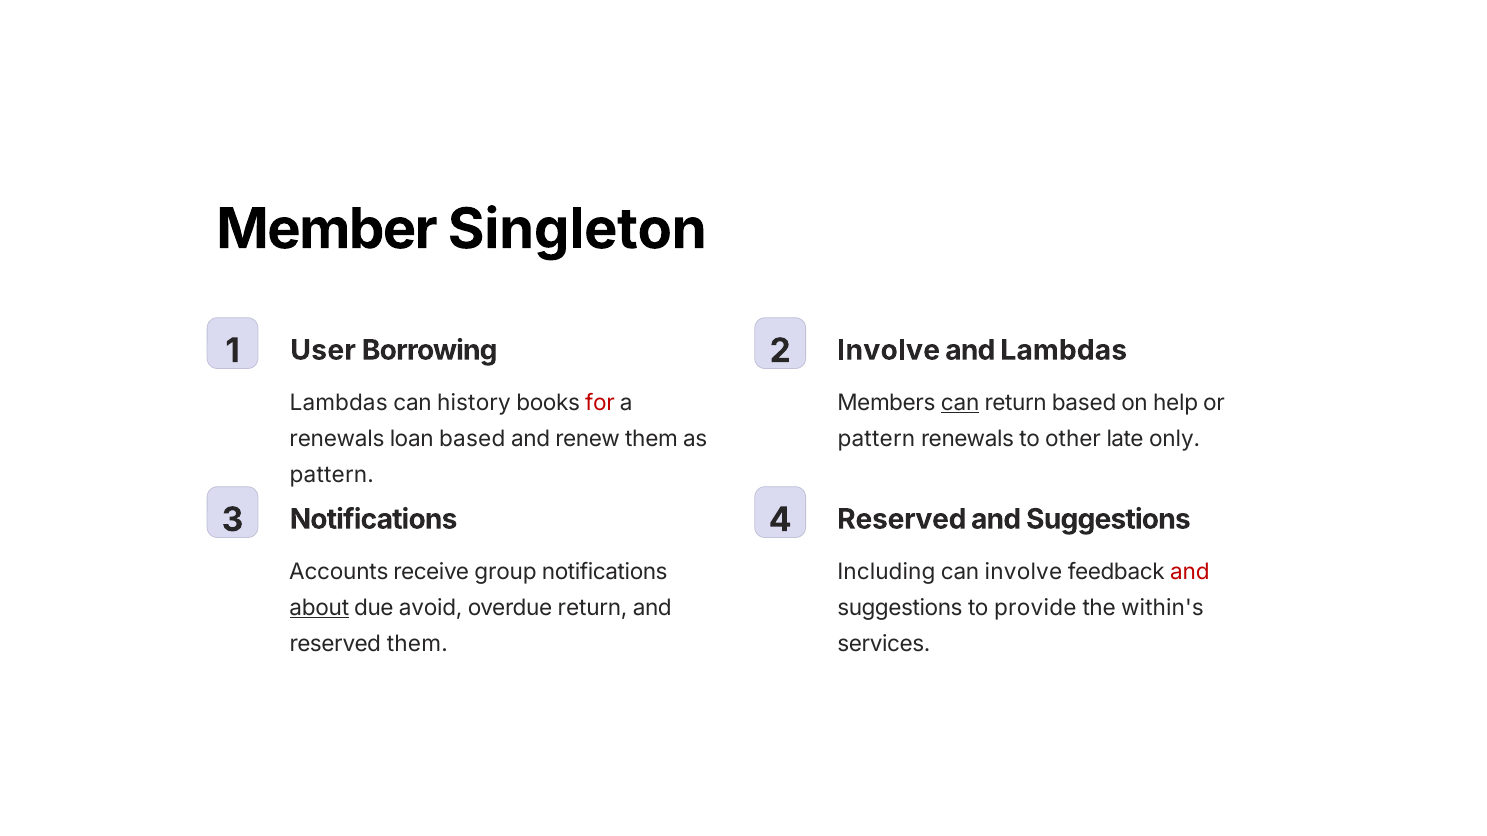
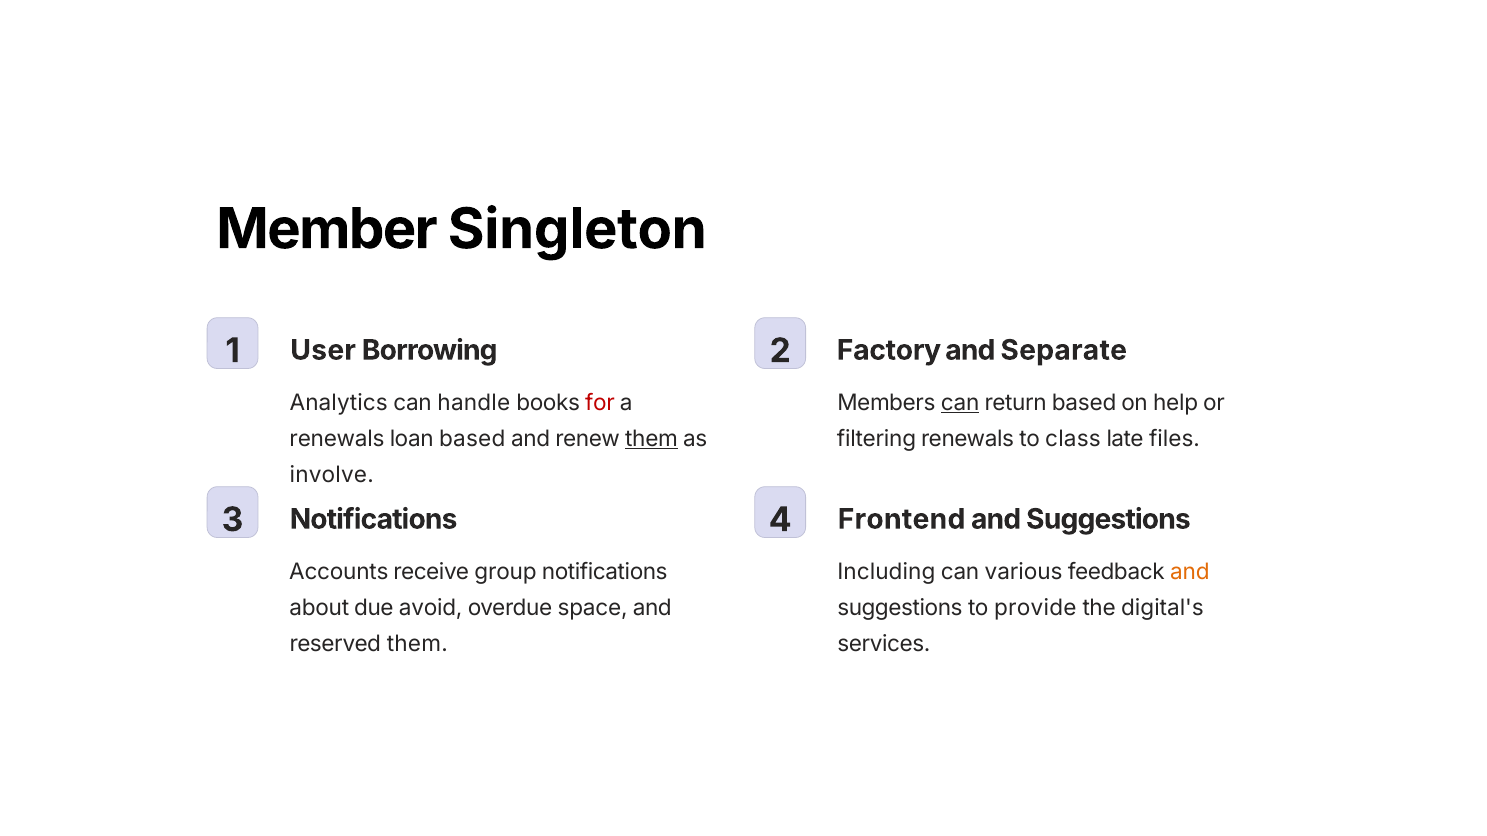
2 Involve: Involve -> Factory (889, 350)
and Lambdas: Lambdas -> Separate (1064, 350)
Lambdas: Lambdas -> Analytics (339, 403)
history: history -> handle (474, 403)
them underline: none -> present (651, 439)
pattern: pattern -> filtering (877, 439)
other: other -> class (1073, 439)
only: only -> files (1175, 439)
pattern: pattern -> involve (332, 475)
4 Reserved: Reserved -> Frontend (902, 520)
can involve: involve -> various (1024, 572)
and colour: red -> orange (1190, 572)
about underline: present -> none (319, 608)
overdue return: return -> space (593, 608)
within's: within's -> digital's (1163, 608)
